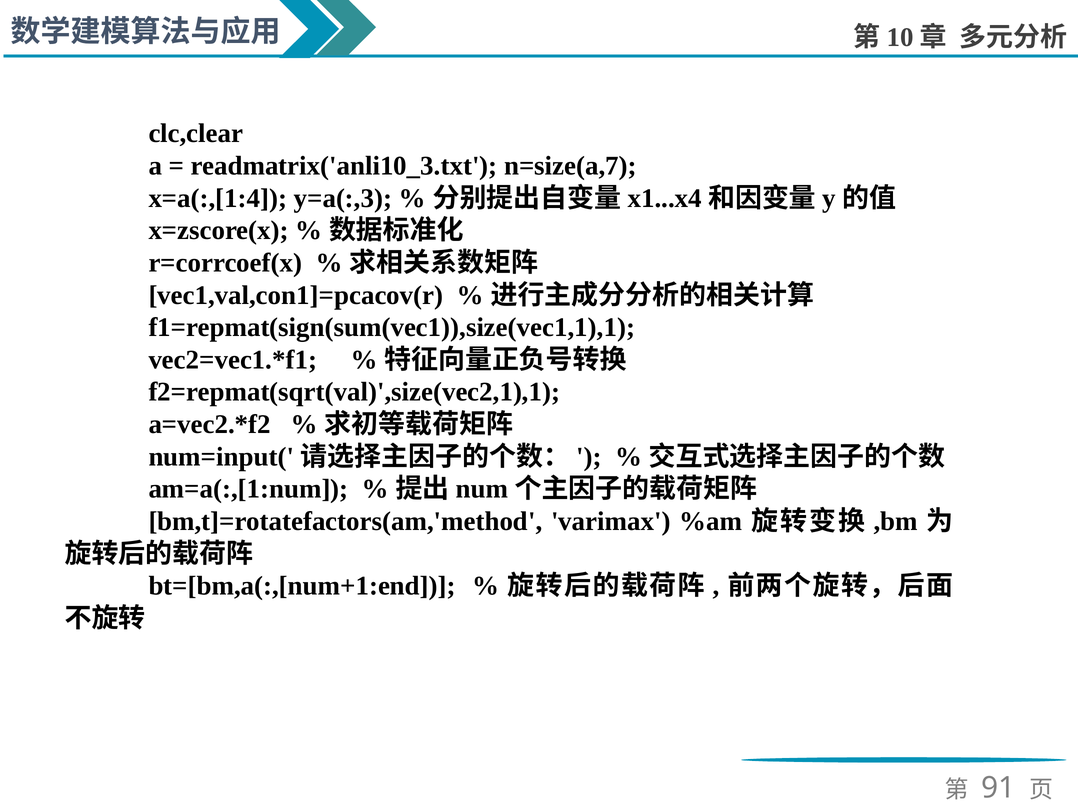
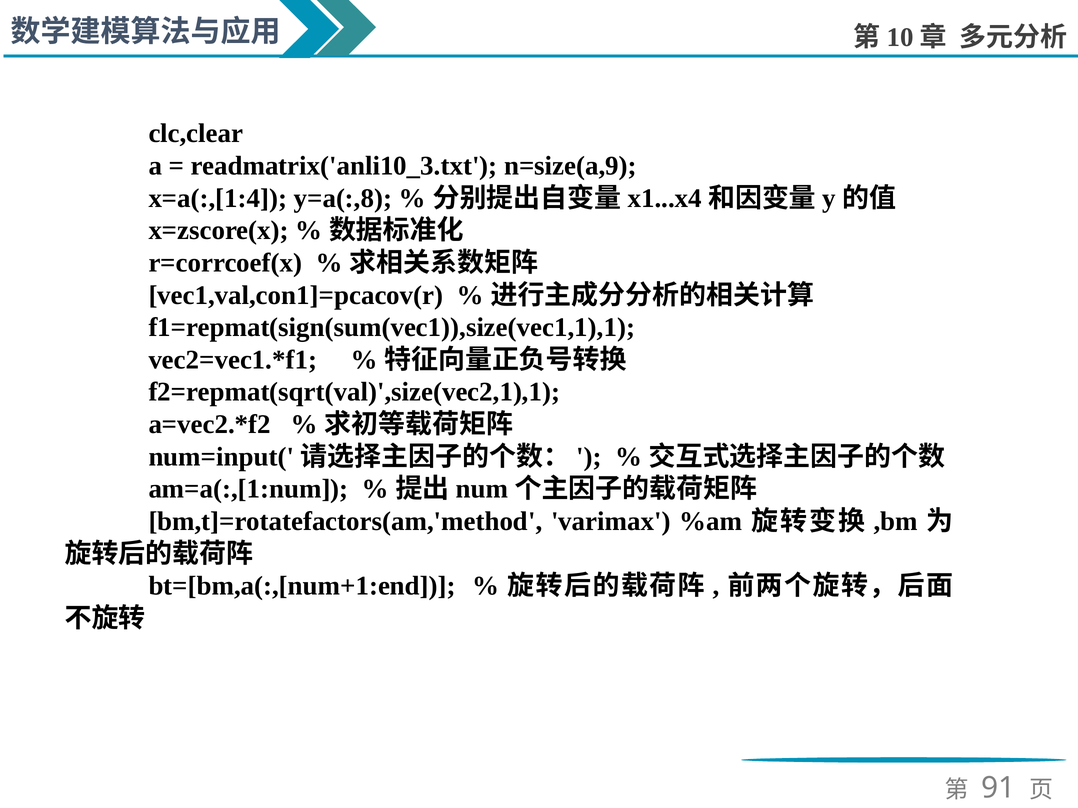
n=size(a,7: n=size(a,7 -> n=size(a,9 (570, 166)
y=a(:,3: y=a(:,3 -> y=a(:,8 (343, 198)
